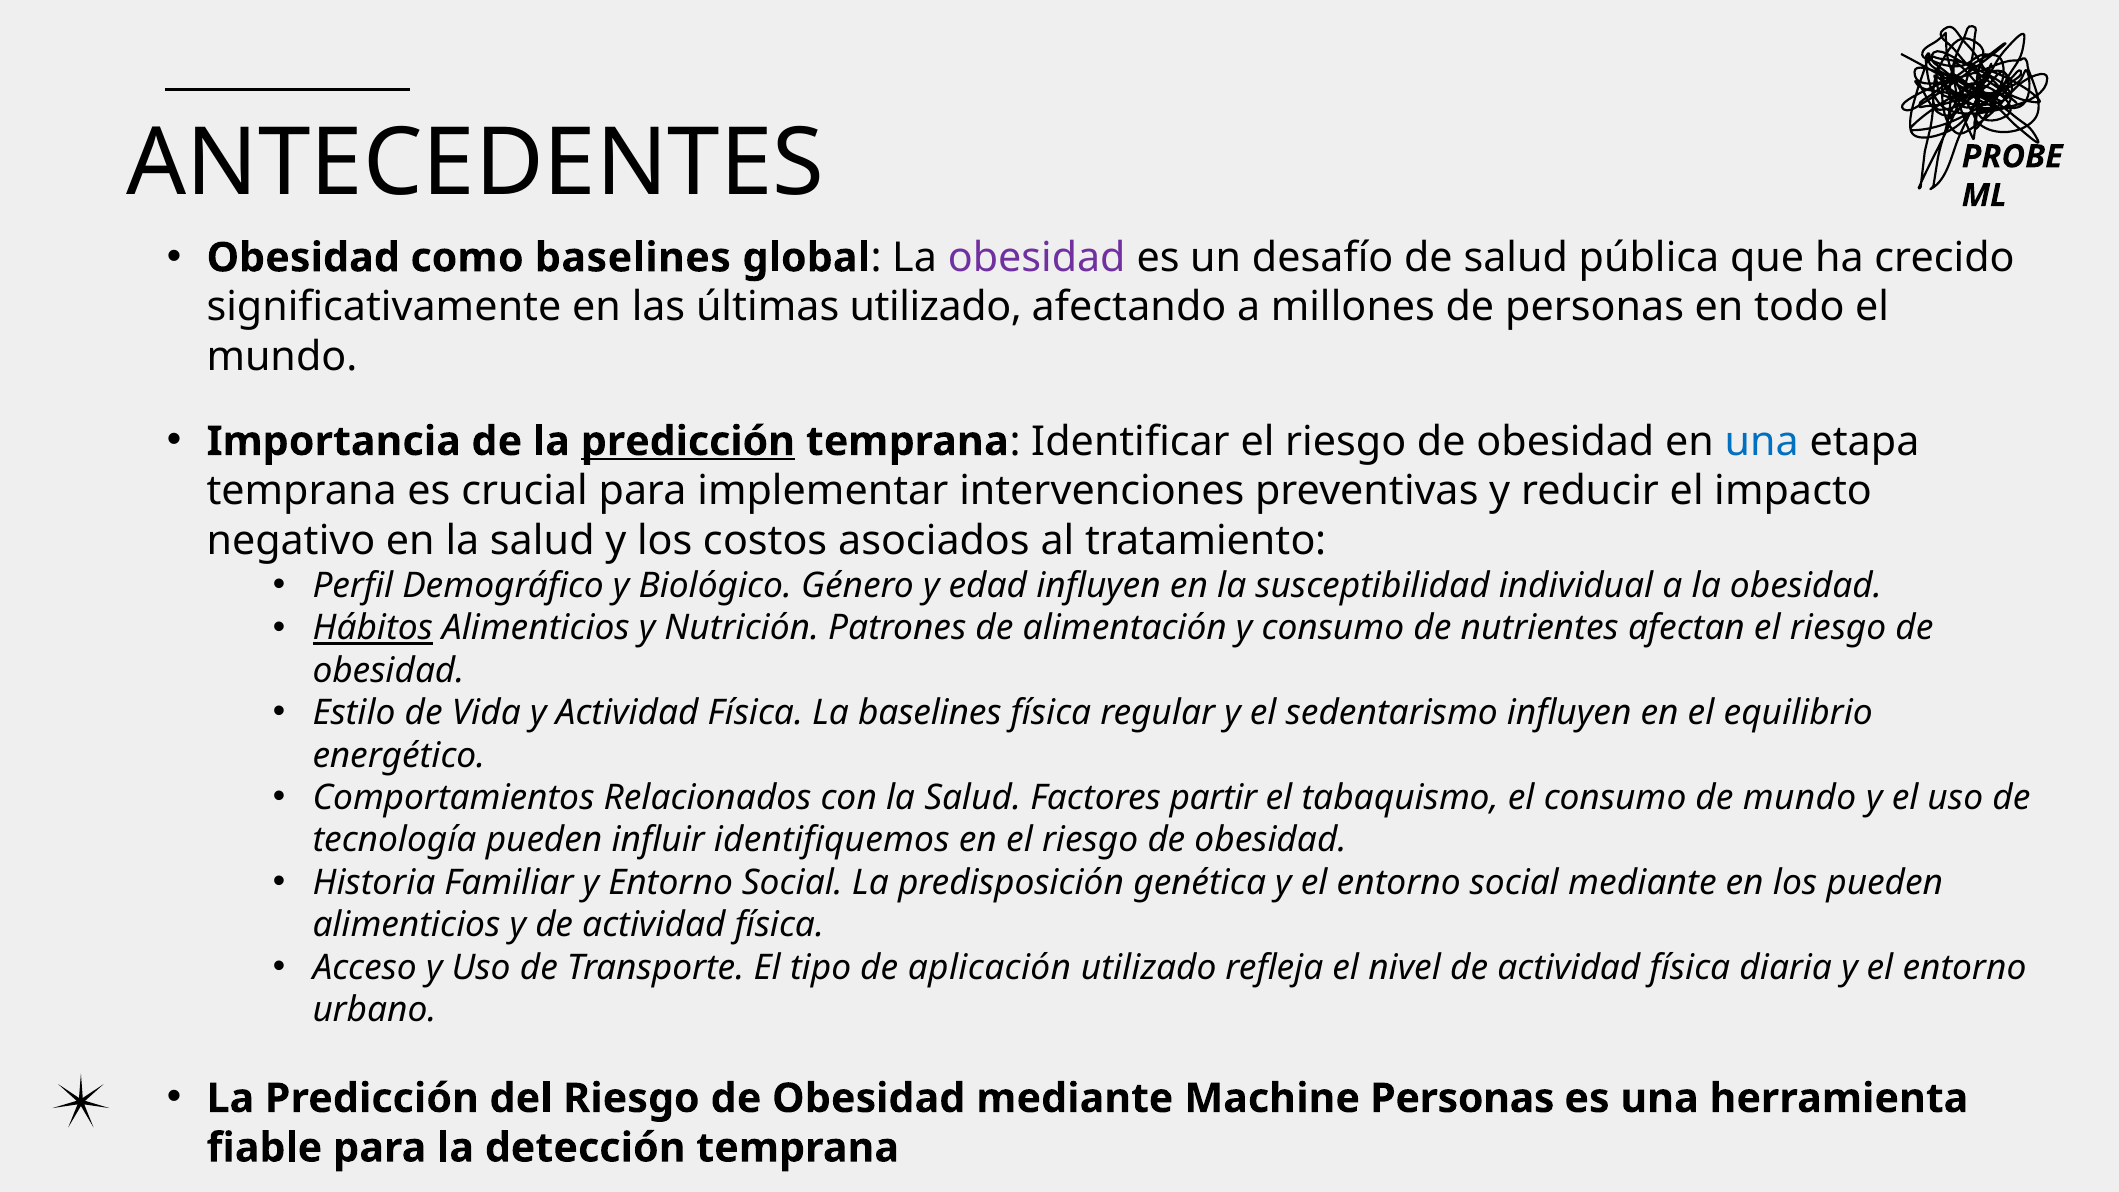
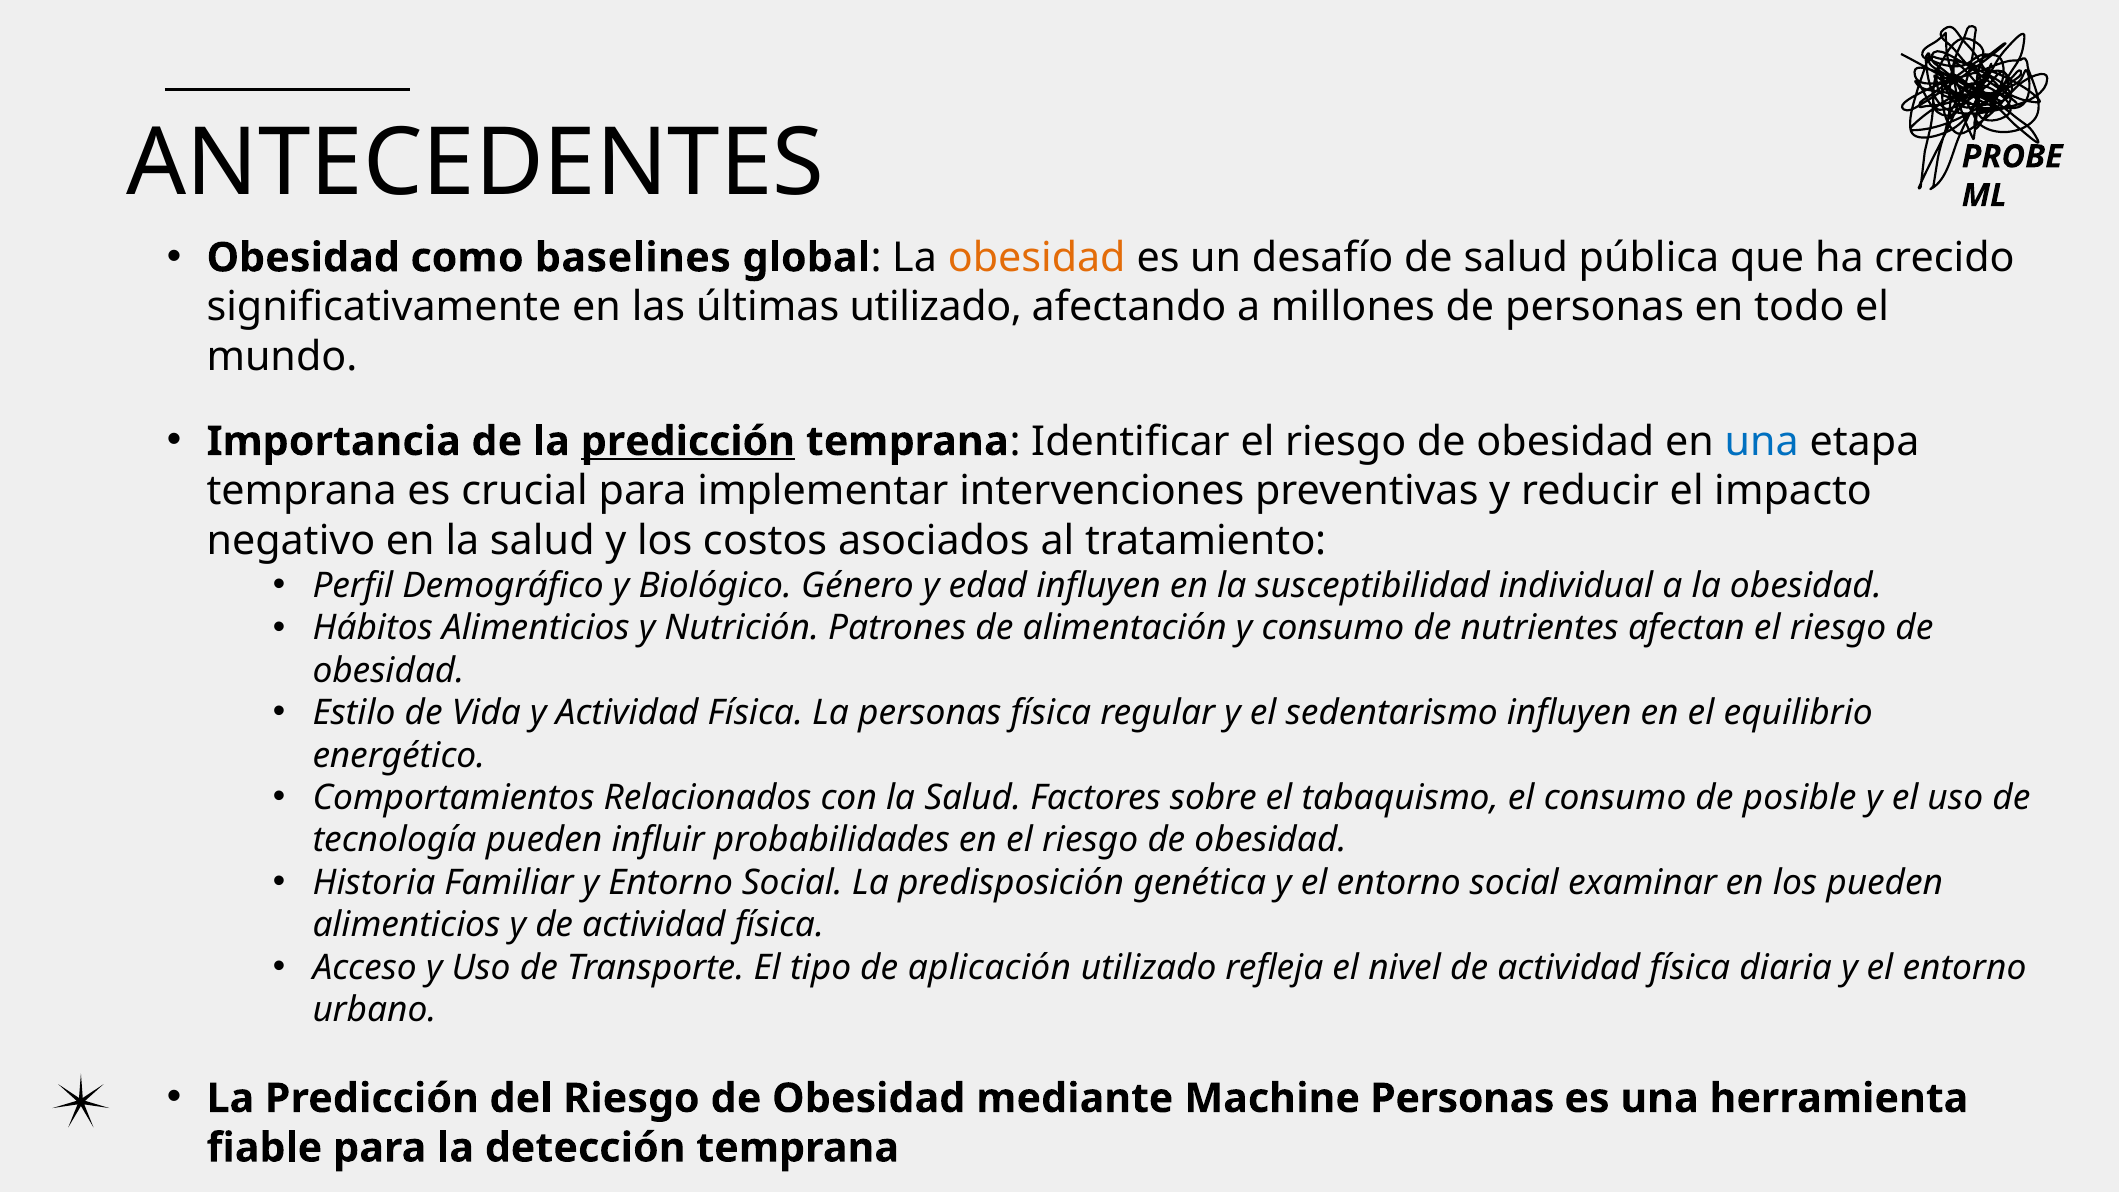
obesidad colour: purple -> orange (1037, 258)
Hábitos underline: present -> none (373, 628)
La baselines: baselines -> personas (930, 713)
partir: partir -> sobre (1213, 798)
de mundo: mundo -> posible (1800, 798)
identifiquemos: identifiquemos -> probabilidades (832, 840)
social mediante: mediante -> examinar (1642, 883)
